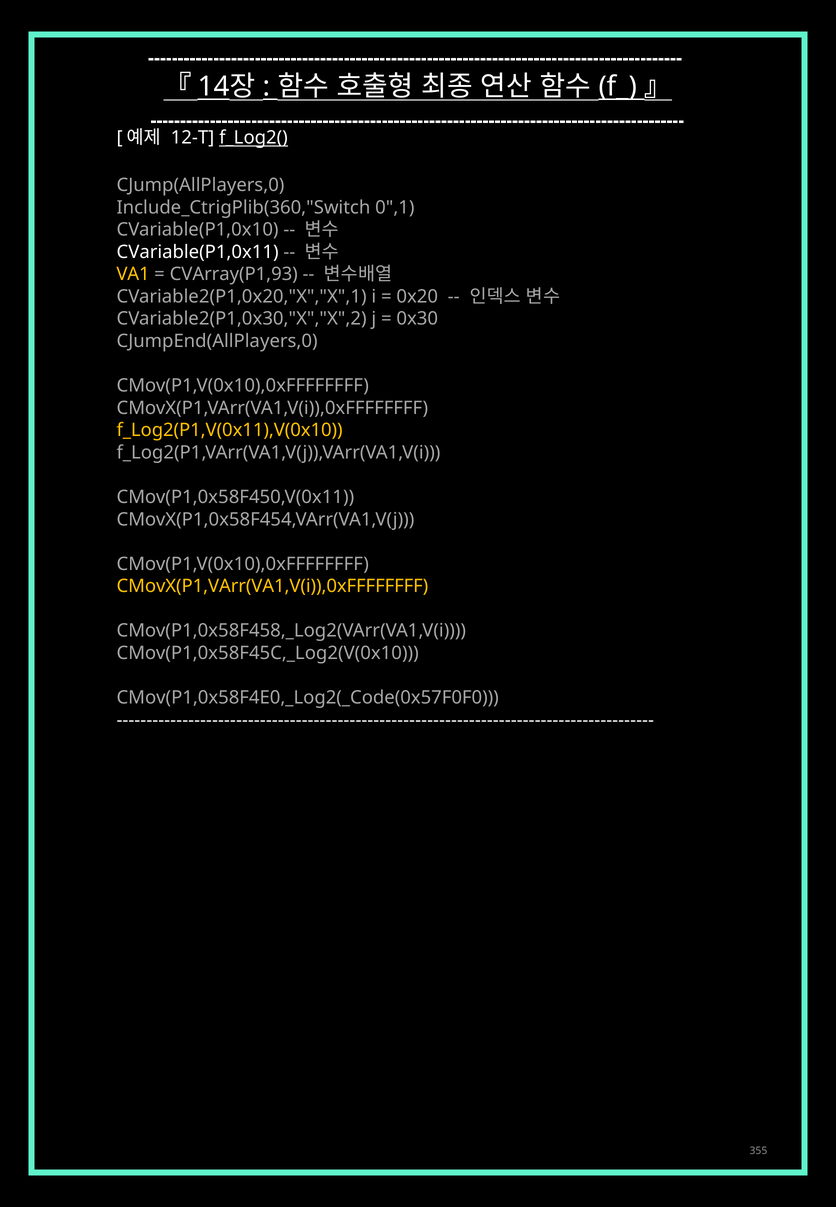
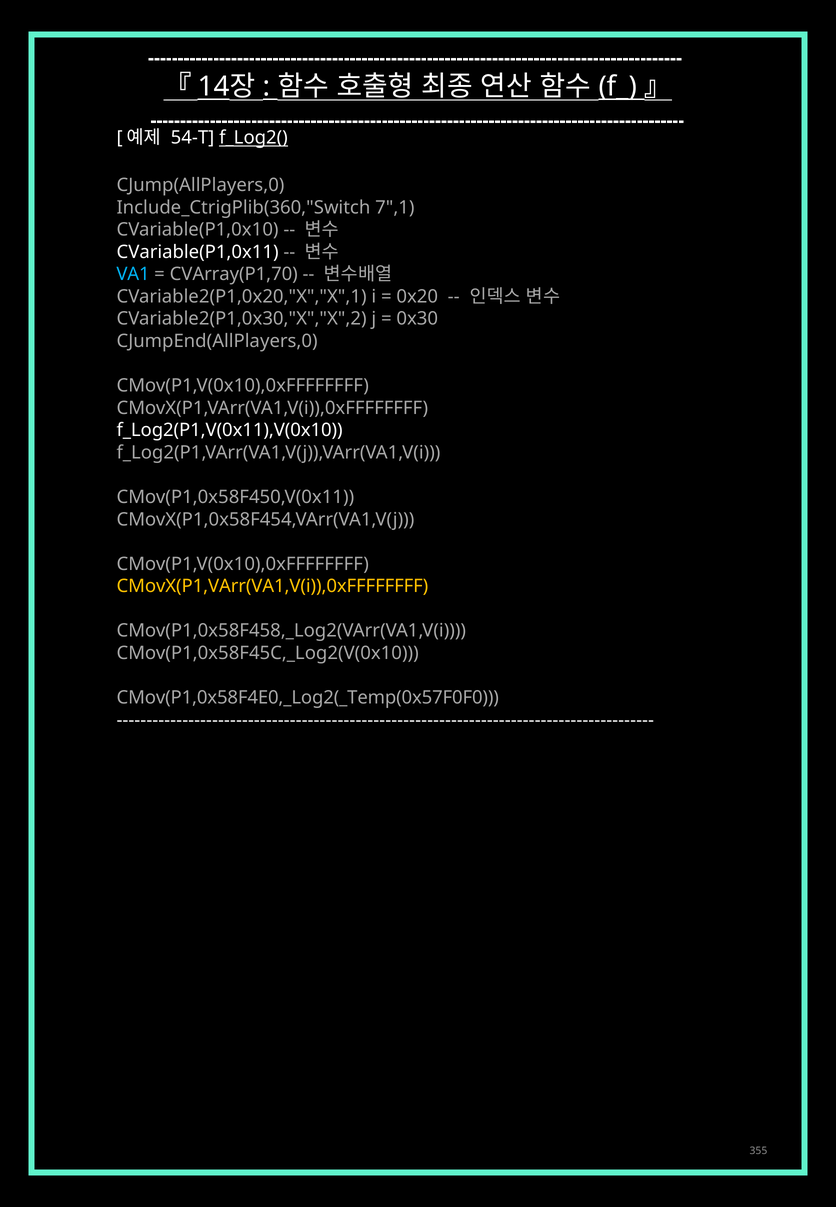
12-T: 12-T -> 54-T (193, 138)
0",1: 0",1 -> 7",1 (395, 208)
VA1 colour: yellow -> light blue (133, 274)
CVArray(P1,93: CVArray(P1,93 -> CVArray(P1,70 (234, 274)
f_Log2(P1,V(0x11),V(0x10 colour: yellow -> white (230, 430)
CMov(P1,0x58F4E0,_Log2(_Code(0x57F0F0: CMov(P1,0x58F4E0,_Log2(_Code(0x57F0F0 -> CMov(P1,0x58F4E0,_Log2(_Temp(0x57F0F0 (308, 698)
